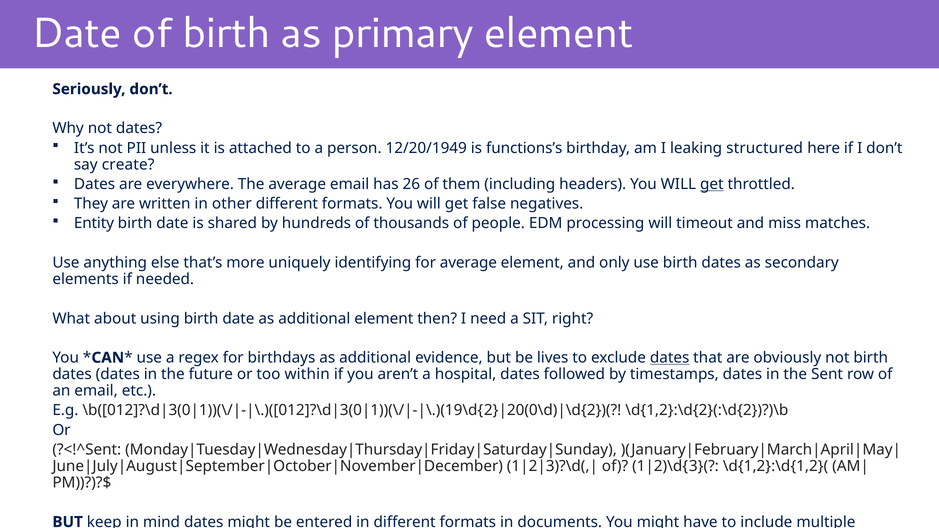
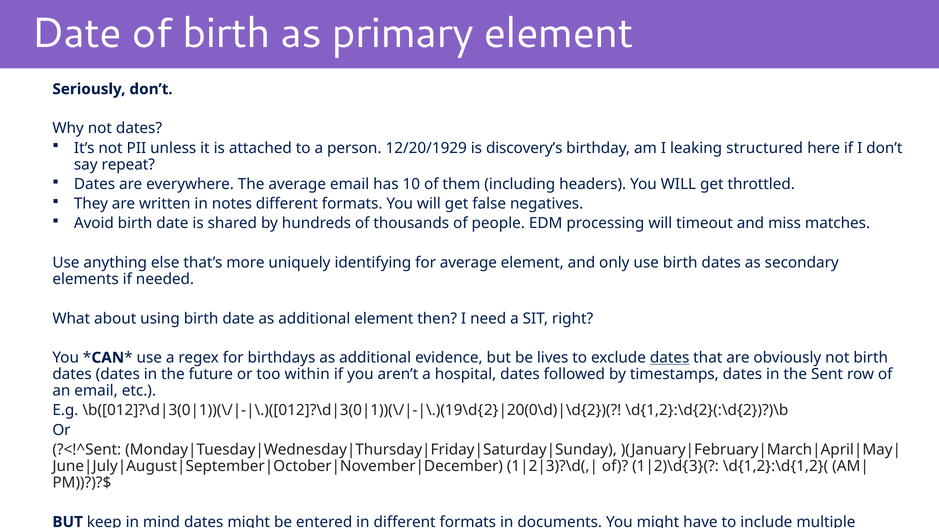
12/20/1949: 12/20/1949 -> 12/20/1929 (426, 148)
functions’s: functions’s -> discovery’s (524, 148)
create: create -> repeat (128, 165)
26: 26 -> 10 (411, 184)
get underline: present -> none (712, 184)
other: other -> notes (232, 204)
Entity: Entity -> Avoid (94, 223)
